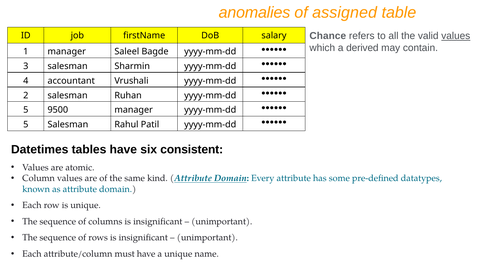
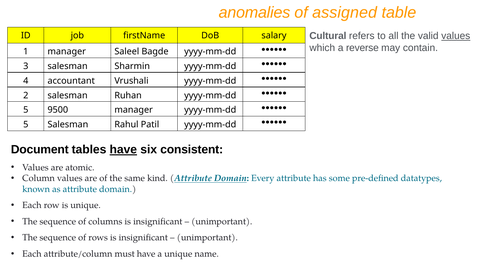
Chance: Chance -> Cultural (328, 36)
derived: derived -> reverse (362, 48)
Datetimes: Datetimes -> Document (40, 150)
have underline: none -> present (123, 150)
